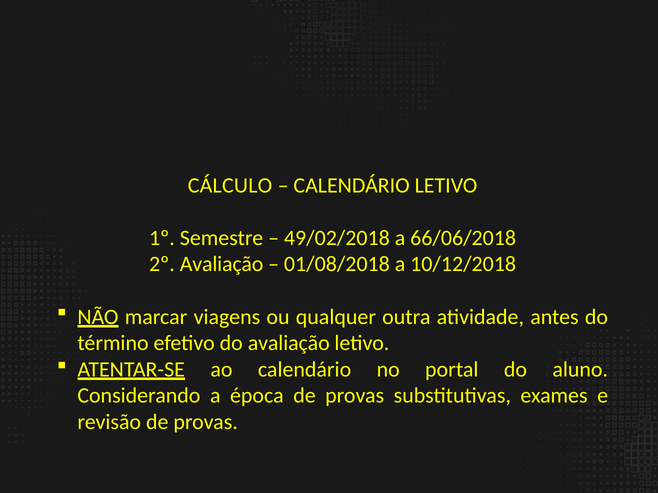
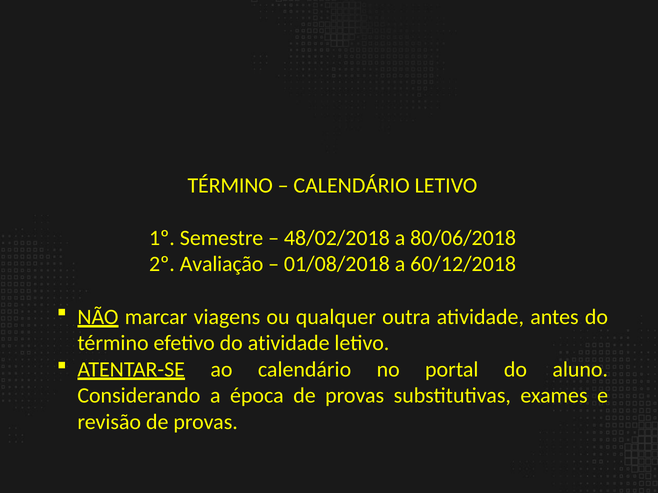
CÁLCULO: CÁLCULO -> TÉRMINO (230, 185)
49/02/2018: 49/02/2018 -> 48/02/2018 (337, 238)
66/06/2018: 66/06/2018 -> 80/06/2018 (463, 238)
10/12/2018: 10/12/2018 -> 60/12/2018 (463, 264)
do avaliação: avaliação -> atividade (289, 343)
